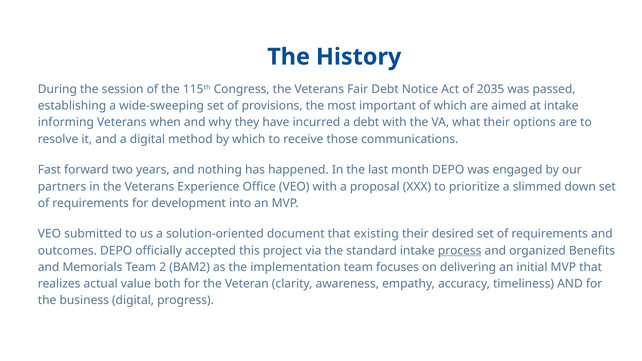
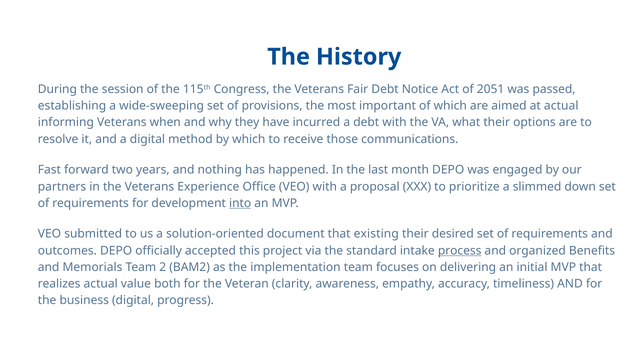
2035: 2035 -> 2051 (491, 89)
at intake: intake -> actual (561, 106)
into underline: none -> present (240, 203)
